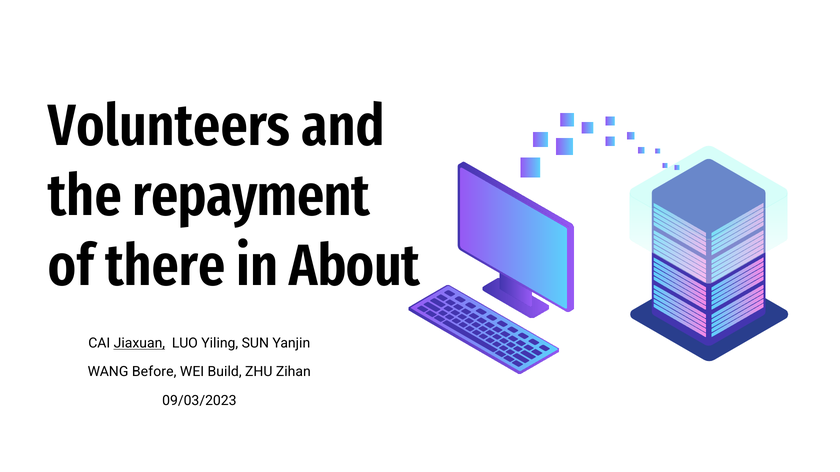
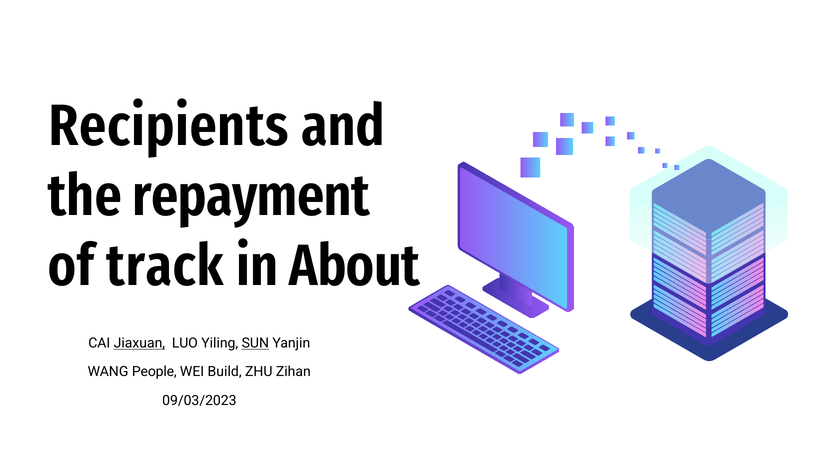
Volunteers: Volunteers -> Recipients (169, 126)
there: there -> track (165, 266)
SUN underline: none -> present (255, 344)
Before: Before -> People (154, 372)
